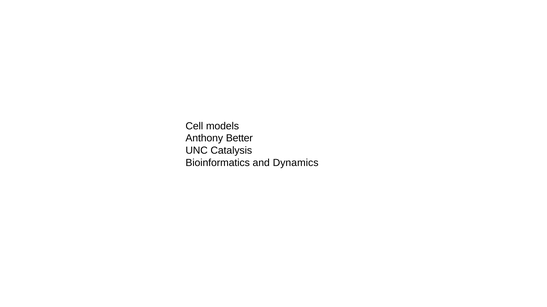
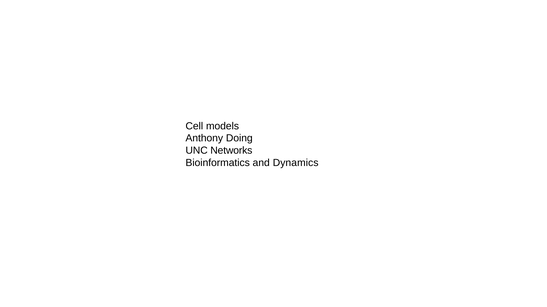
Better: Better -> Doing (239, 139)
Catalysis: Catalysis -> Networks (231, 151)
